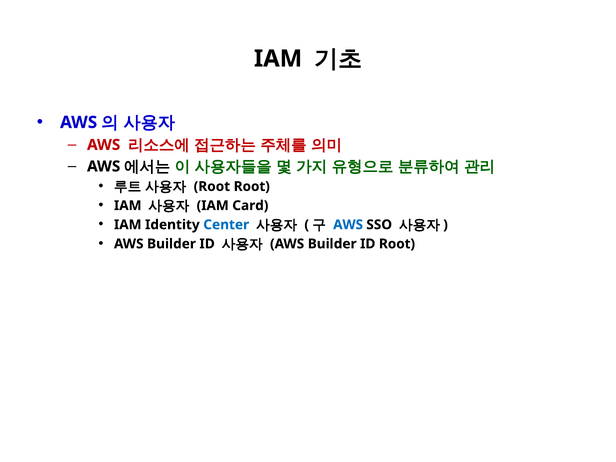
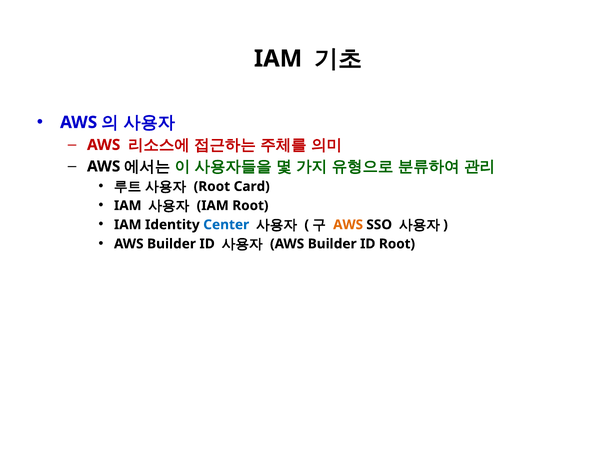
Root Root: Root -> Card (252, 186)
IAM Card: Card -> Root (250, 206)
AWS colour: blue -> orange (348, 225)
